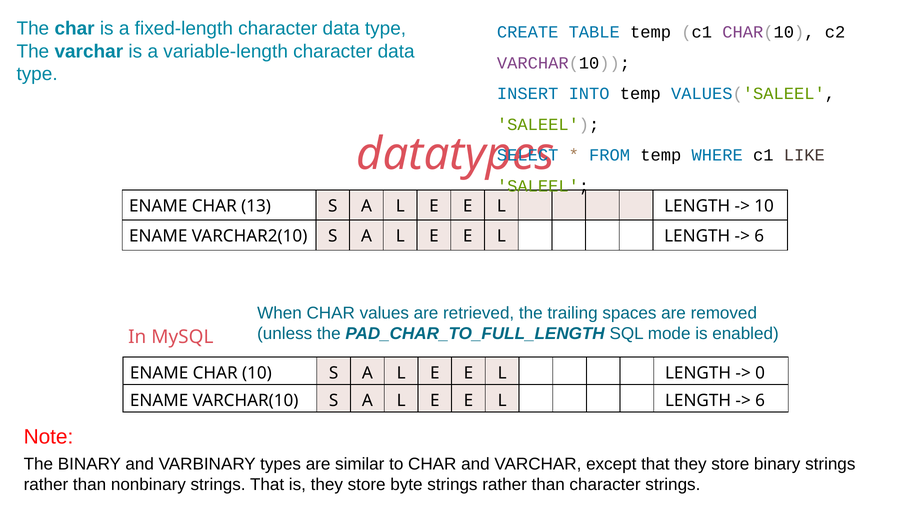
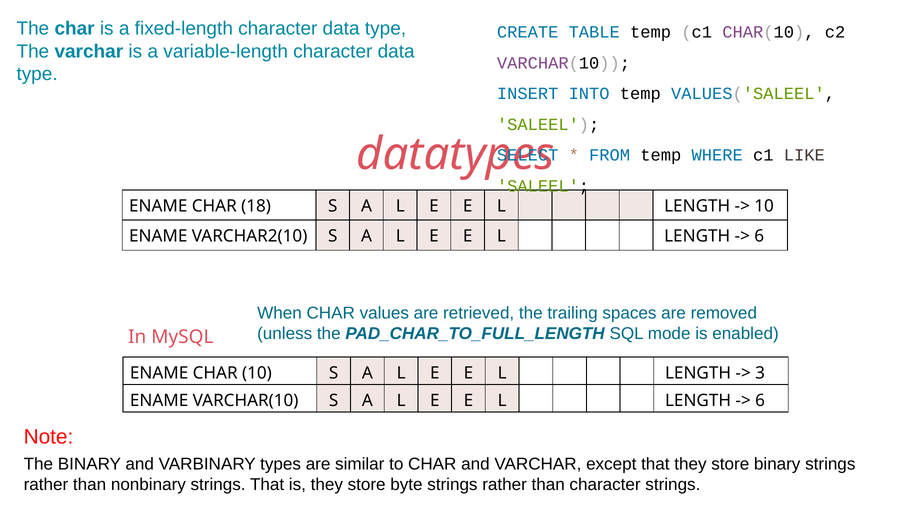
13: 13 -> 18 (256, 206)
0: 0 -> 3 (760, 373)
